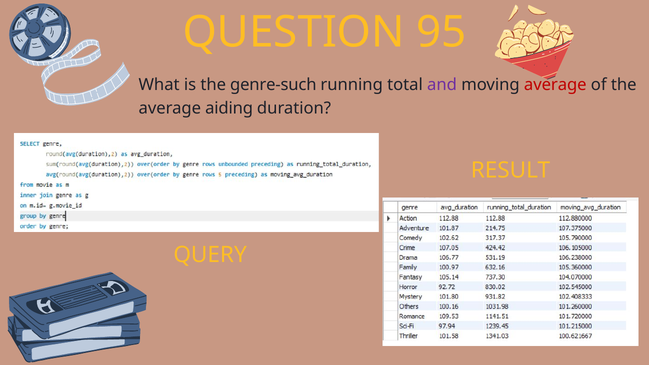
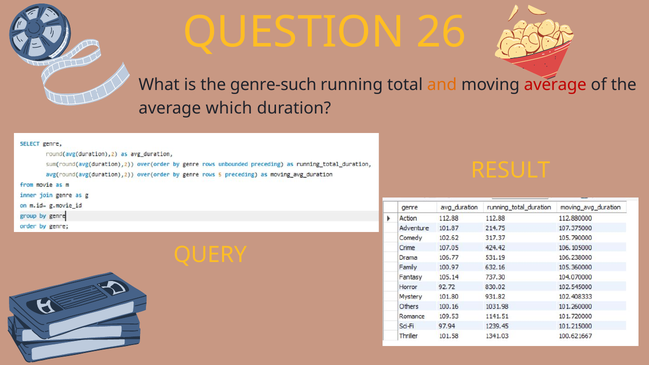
95: 95 -> 26 (441, 32)
and colour: purple -> orange (442, 85)
aiding: aiding -> which (229, 108)
